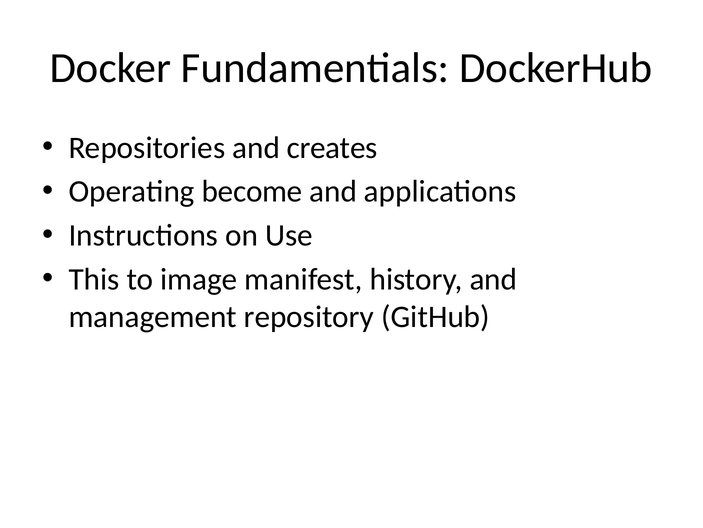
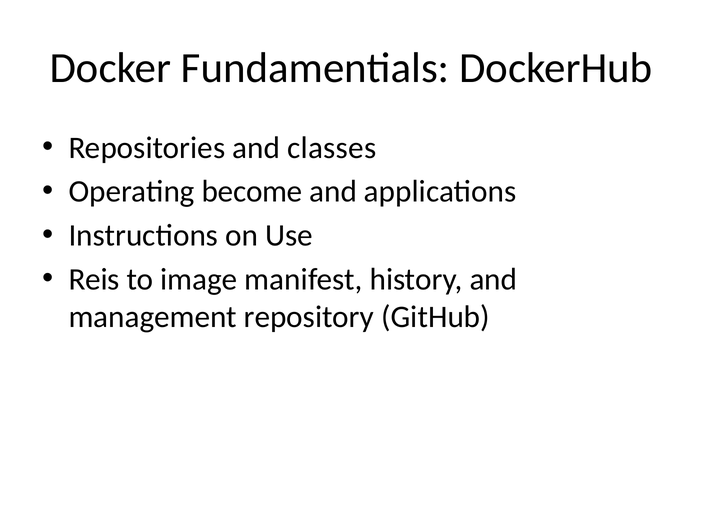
creates: creates -> classes (332, 148)
This: This -> Reis (94, 279)
